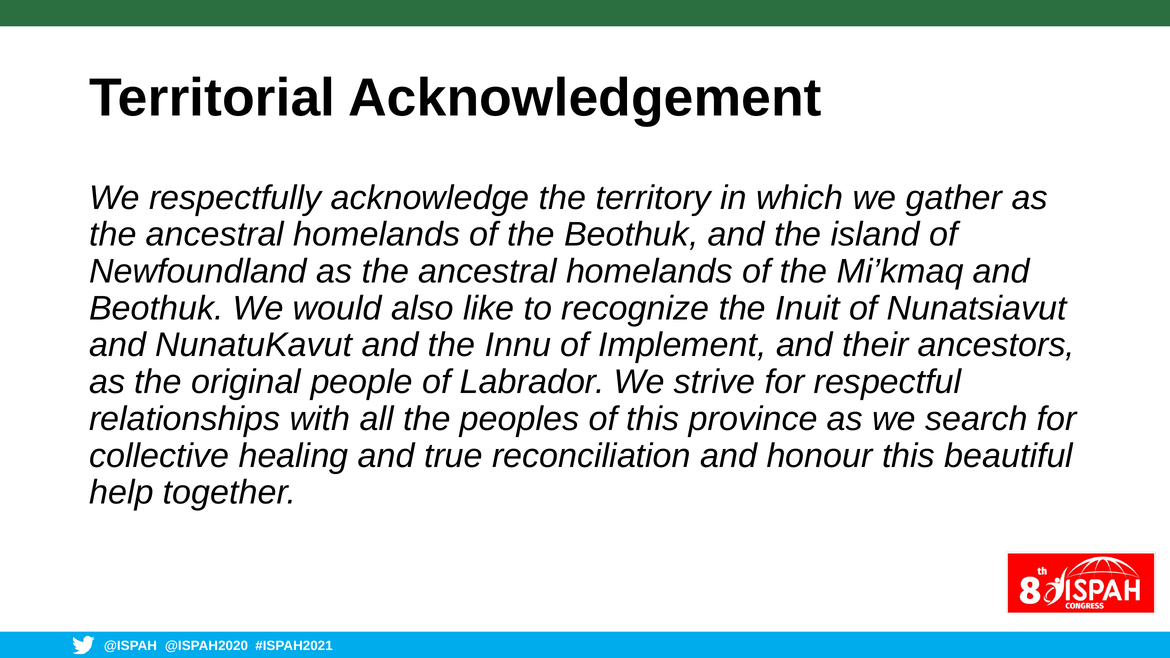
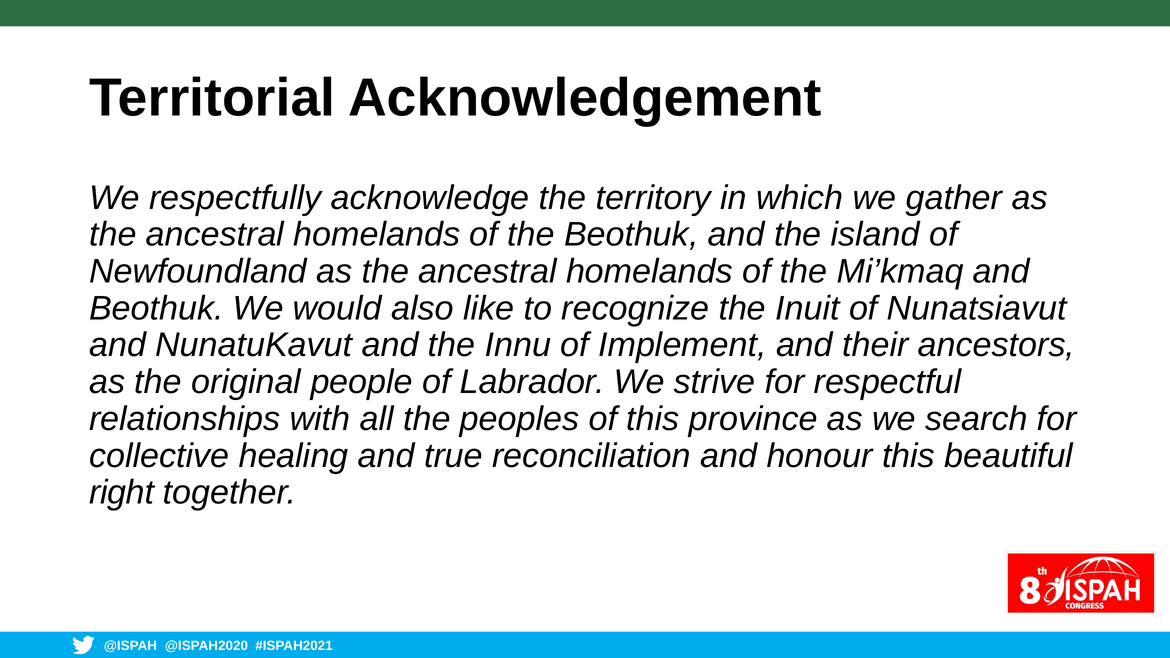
help: help -> right (122, 493)
